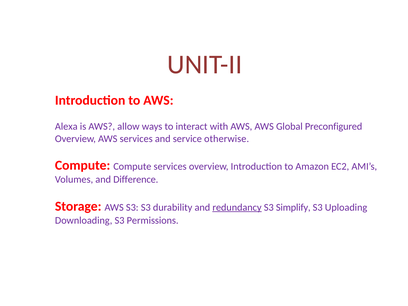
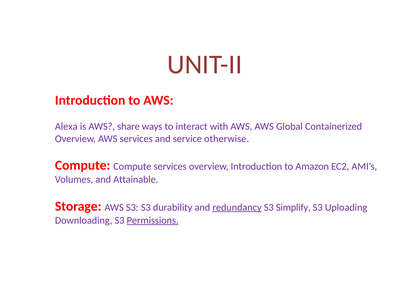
allow: allow -> share (129, 126)
Preconfigured: Preconfigured -> Containerized (334, 126)
Difference: Difference -> Attainable (136, 180)
Permissions underline: none -> present (153, 220)
